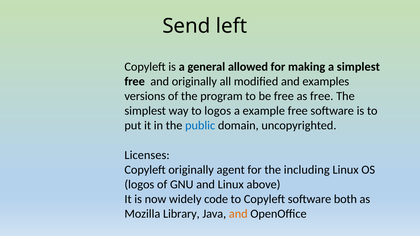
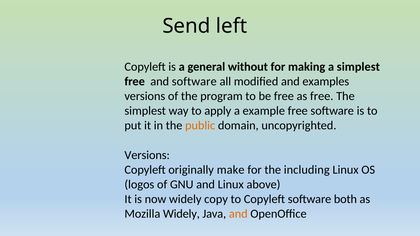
allowed: allowed -> without (248, 67)
and originally: originally -> software (194, 82)
to logos: logos -> apply (218, 111)
public colour: blue -> orange (200, 126)
Licenses: Licenses -> Versions (147, 155)
agent: agent -> make (231, 170)
code: code -> copy (216, 199)
Mozilla Library: Library -> Widely (181, 214)
